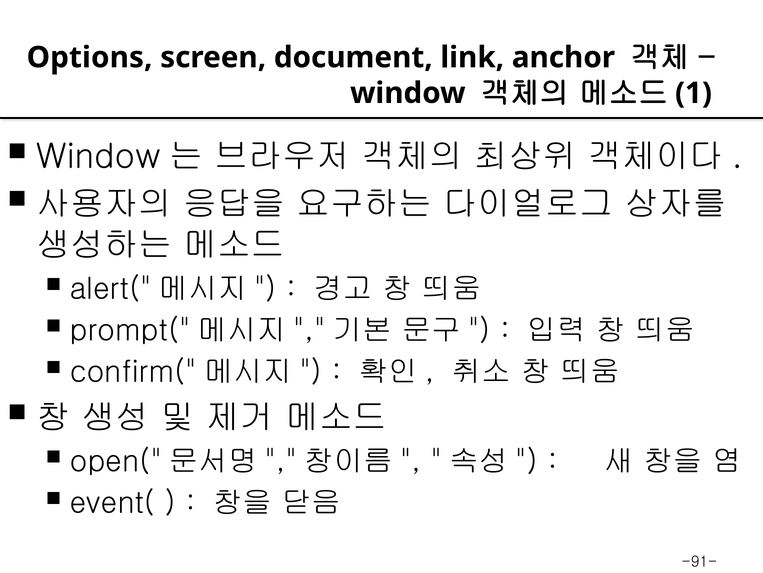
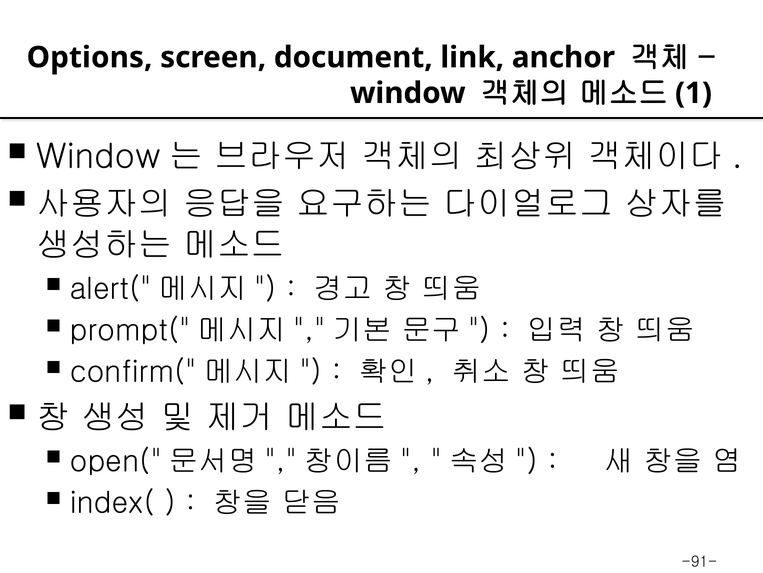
event(: event( -> index( (112, 502)
